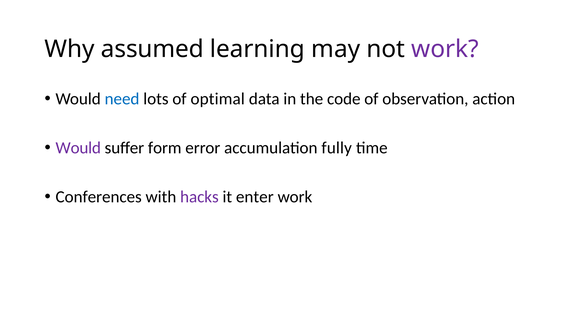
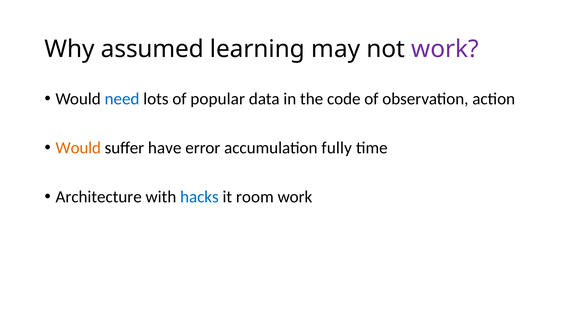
optimal: optimal -> popular (218, 99)
Would colour: purple -> orange (78, 148)
form: form -> have (165, 148)
Conferences: Conferences -> Architecture (99, 197)
hacks colour: purple -> blue (199, 197)
enter: enter -> room (255, 197)
